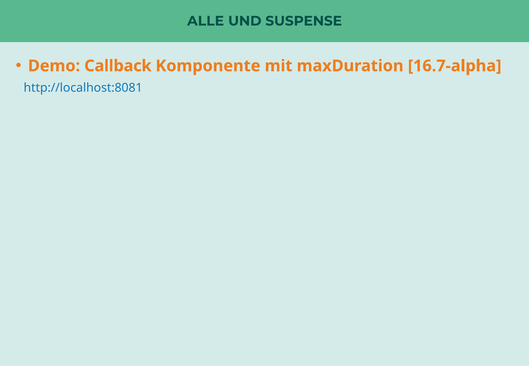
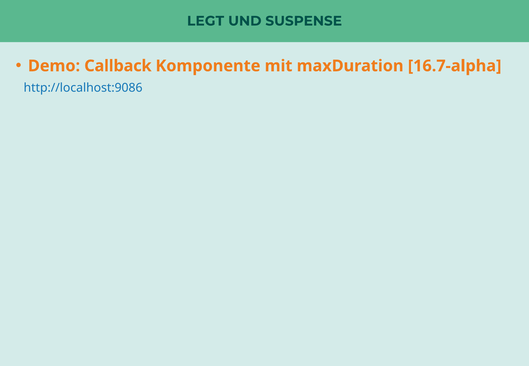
ALLE: ALLE -> LEGT (206, 21)
http://localhost:8081: http://localhost:8081 -> http://localhost:9086 (83, 88)
